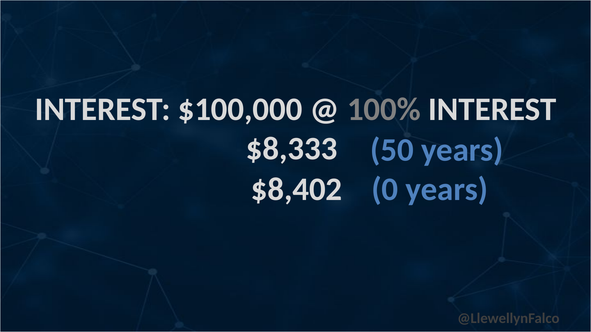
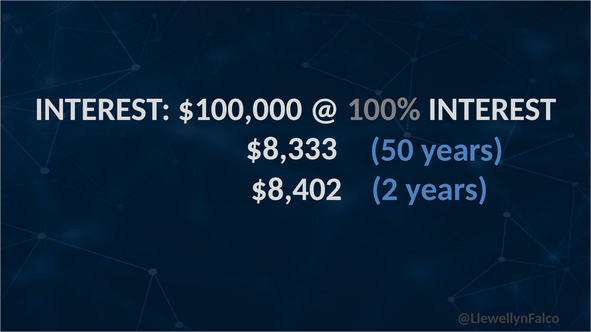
0: 0 -> 2 (385, 190)
